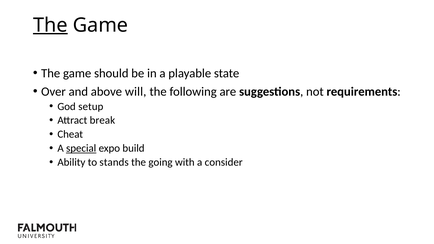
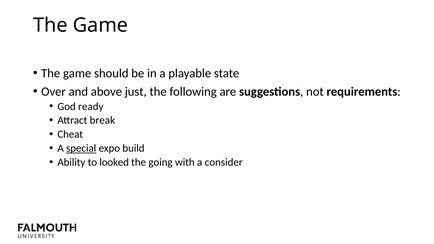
The underline: present -> none (50, 25)
will: will -> just (136, 92)
setup: setup -> ready (91, 107)
stands: stands -> looked (114, 162)
